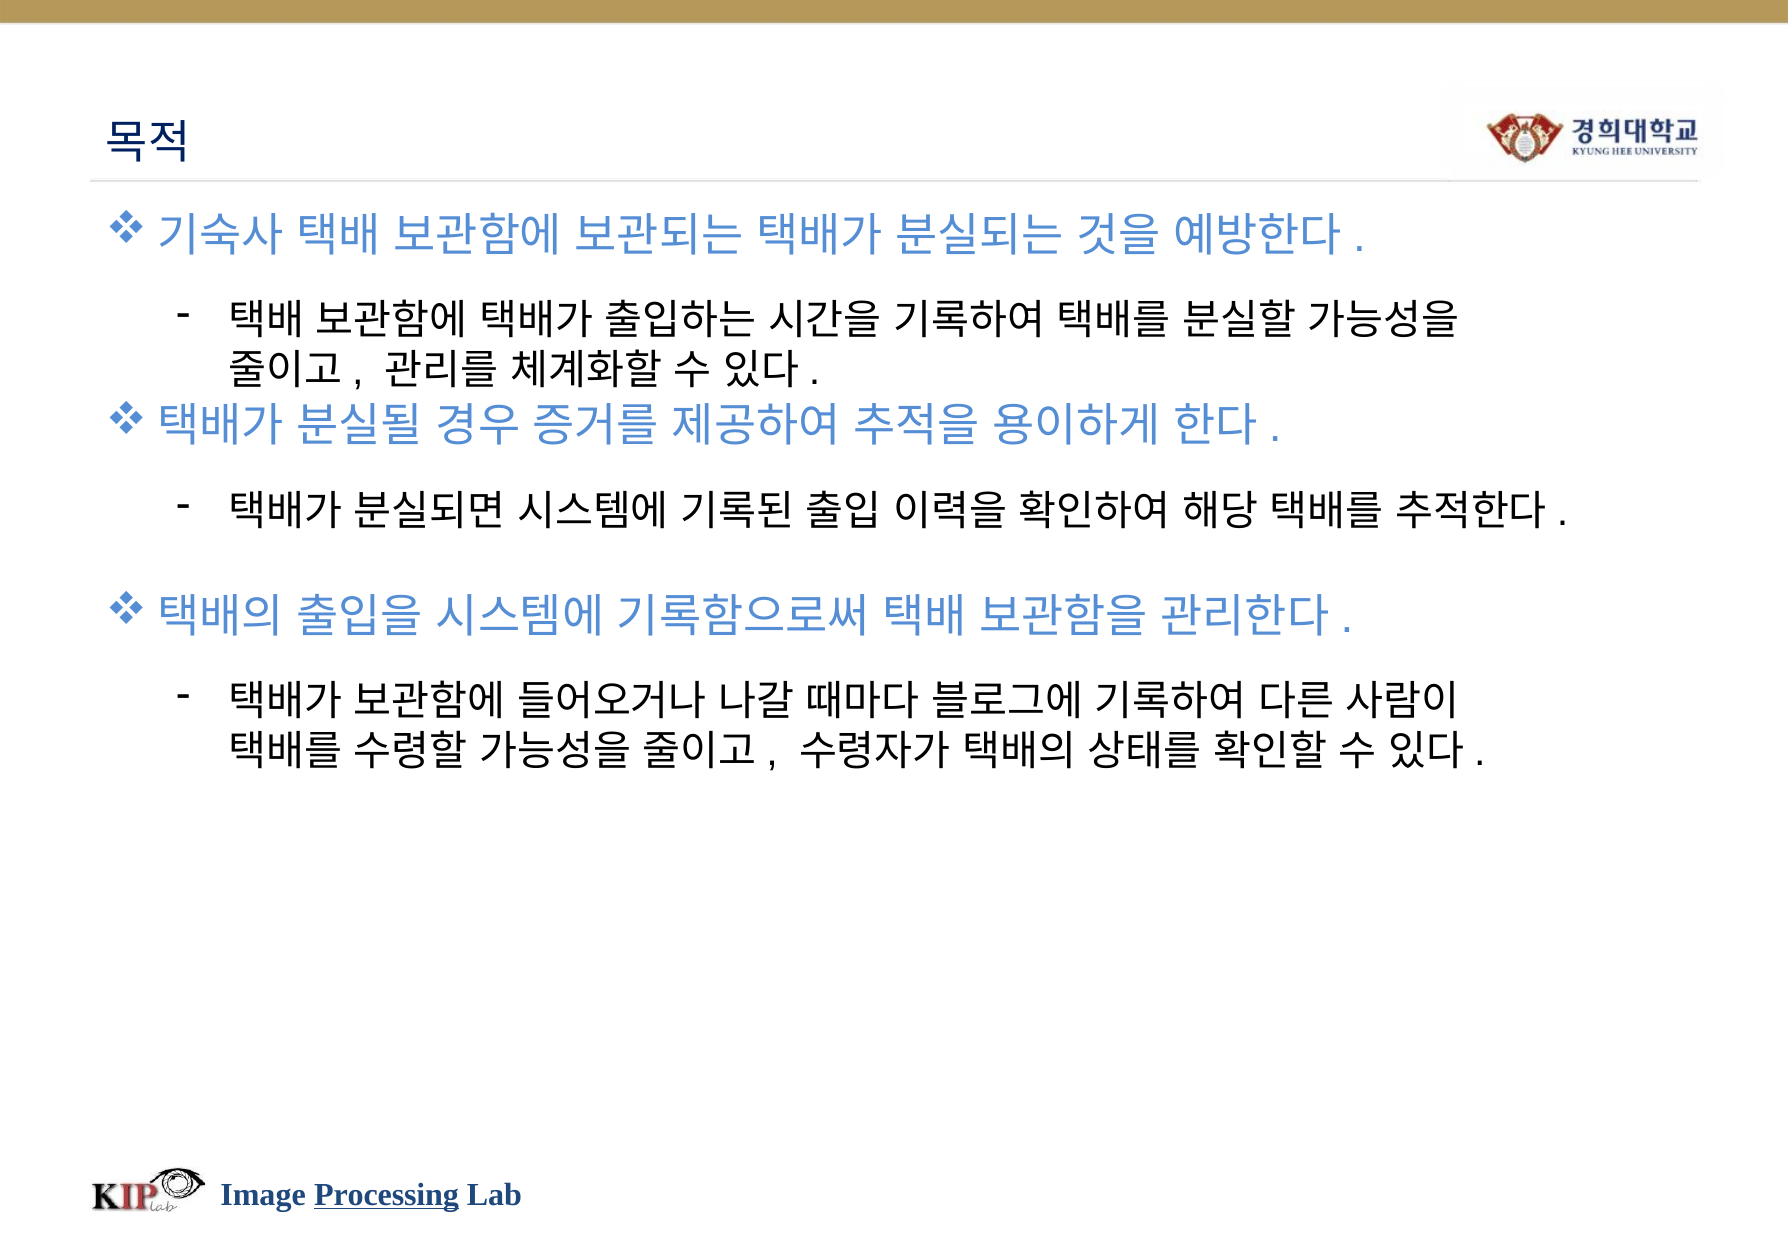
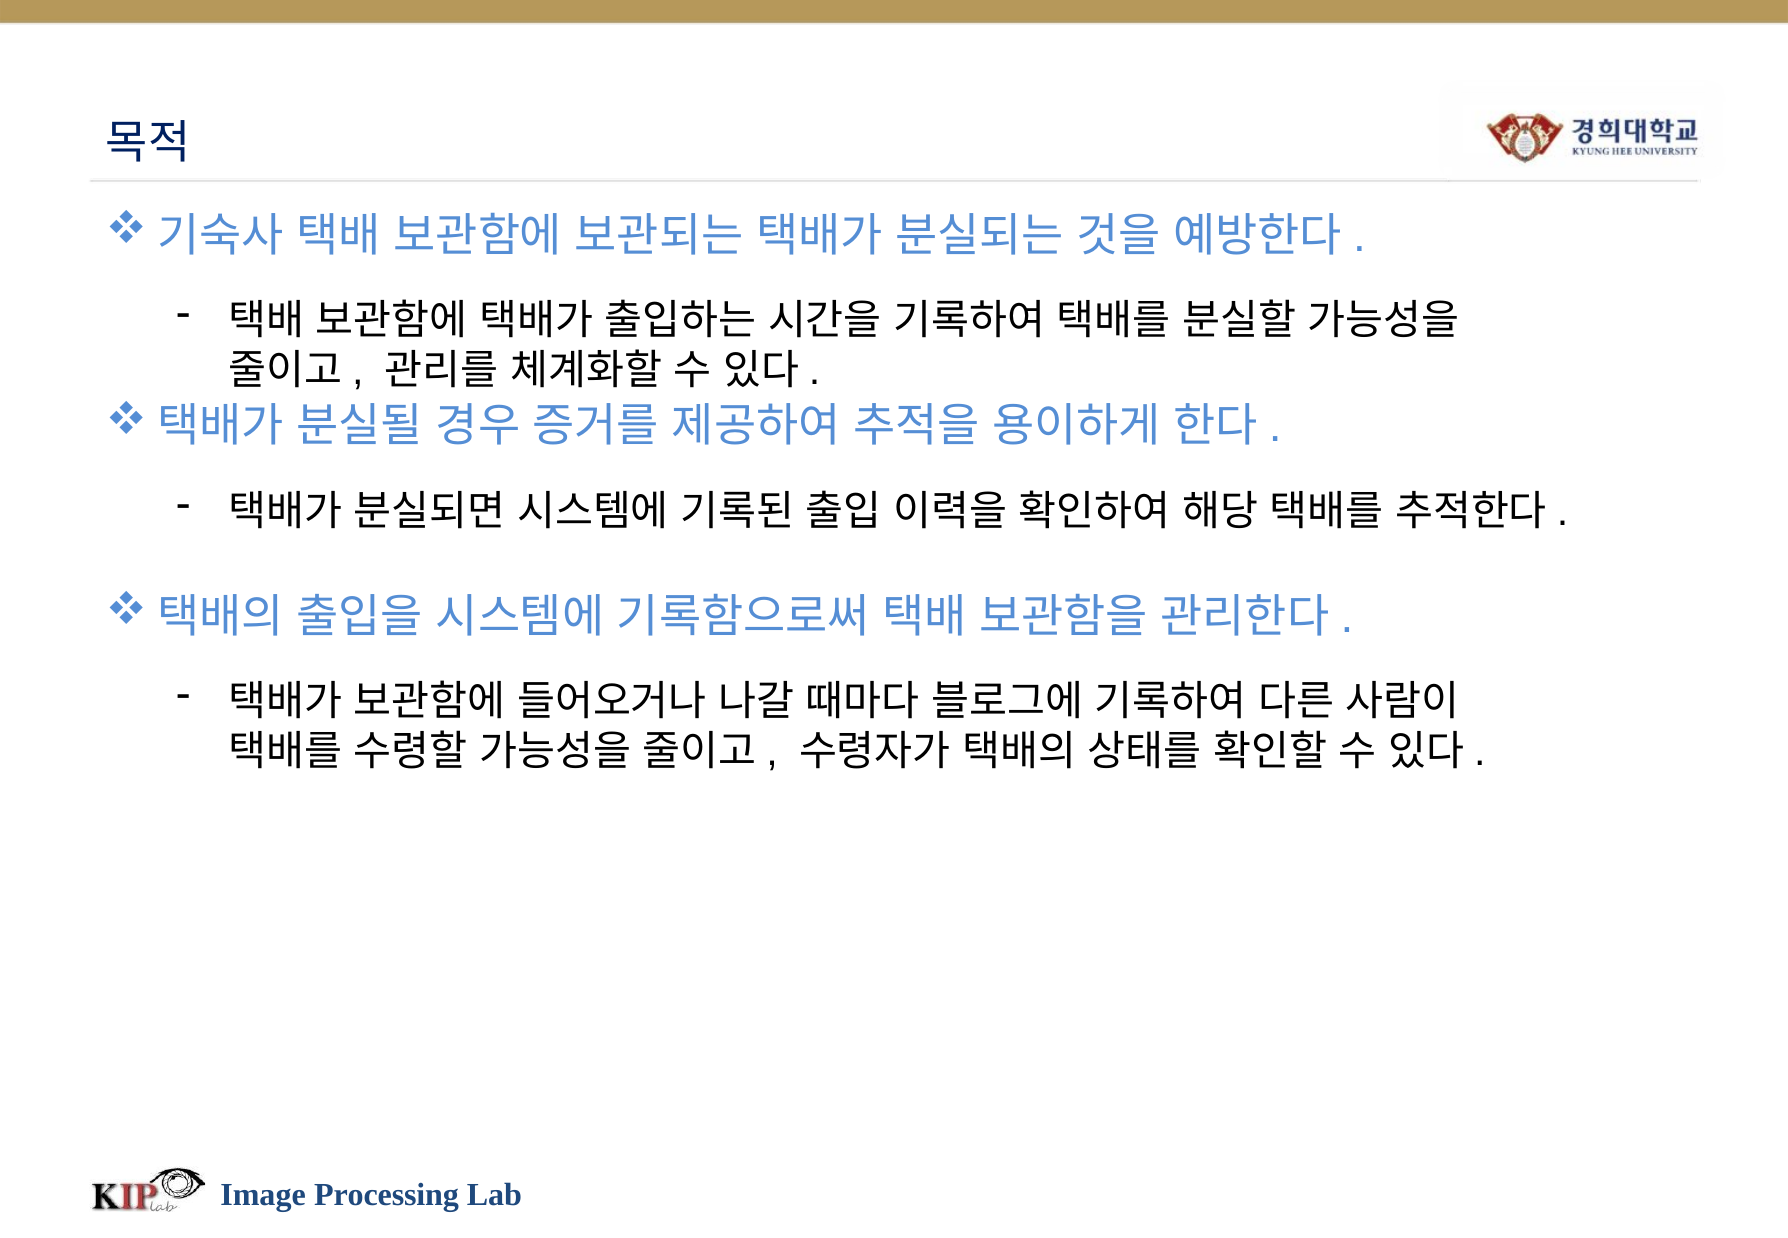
Processing underline: present -> none (387, 1195)
